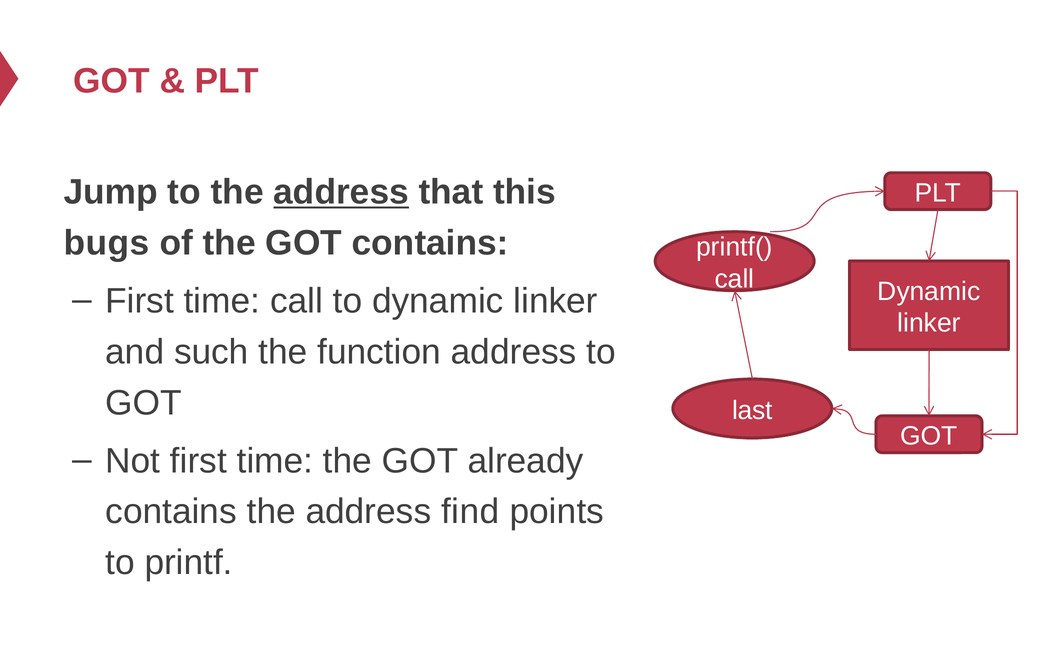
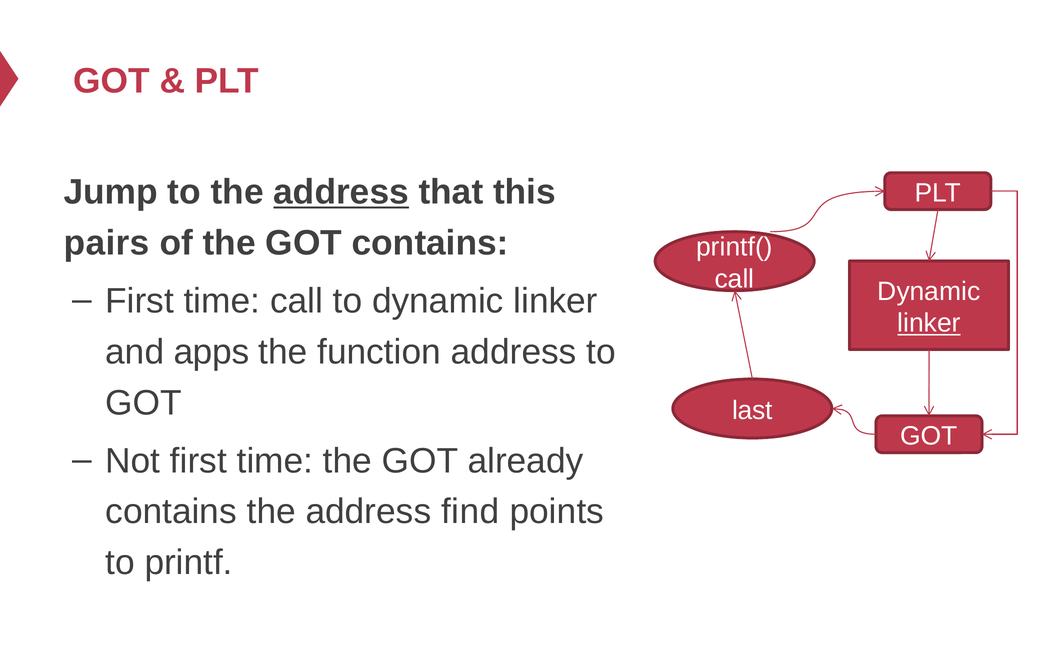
bugs: bugs -> pairs (107, 243)
linker underline: none -> present (929, 323)
such: such -> apps (211, 352)
